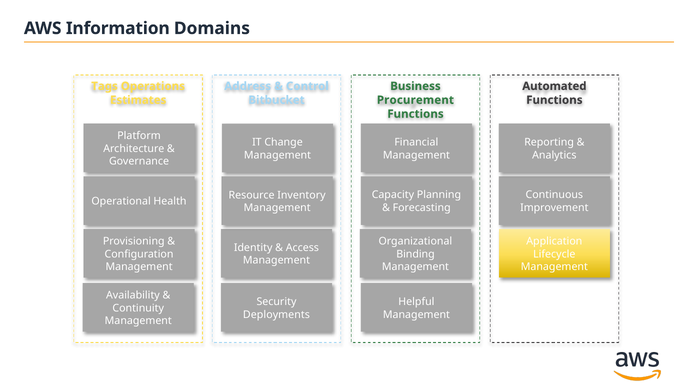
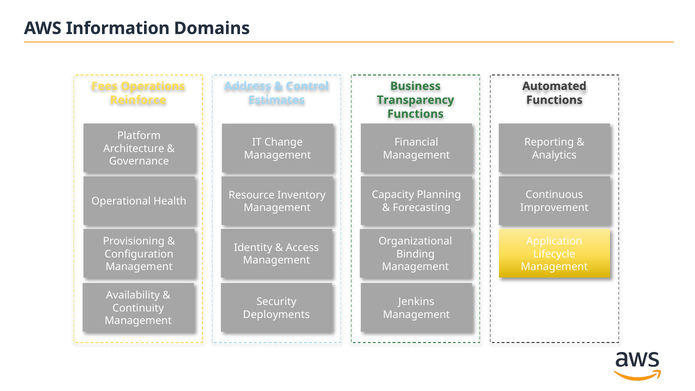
Tags: Tags -> Fees (104, 86)
Estimates: Estimates -> Reinforce (138, 100)
Bitbucket: Bitbucket -> Estimates (277, 100)
Procurement: Procurement -> Transparency (416, 100)
Helpful: Helpful -> Jenkins (416, 302)
